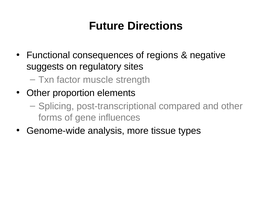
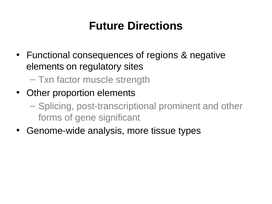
suggests: suggests -> elements (45, 67)
compared: compared -> prominent (180, 106)
influences: influences -> significant (119, 118)
